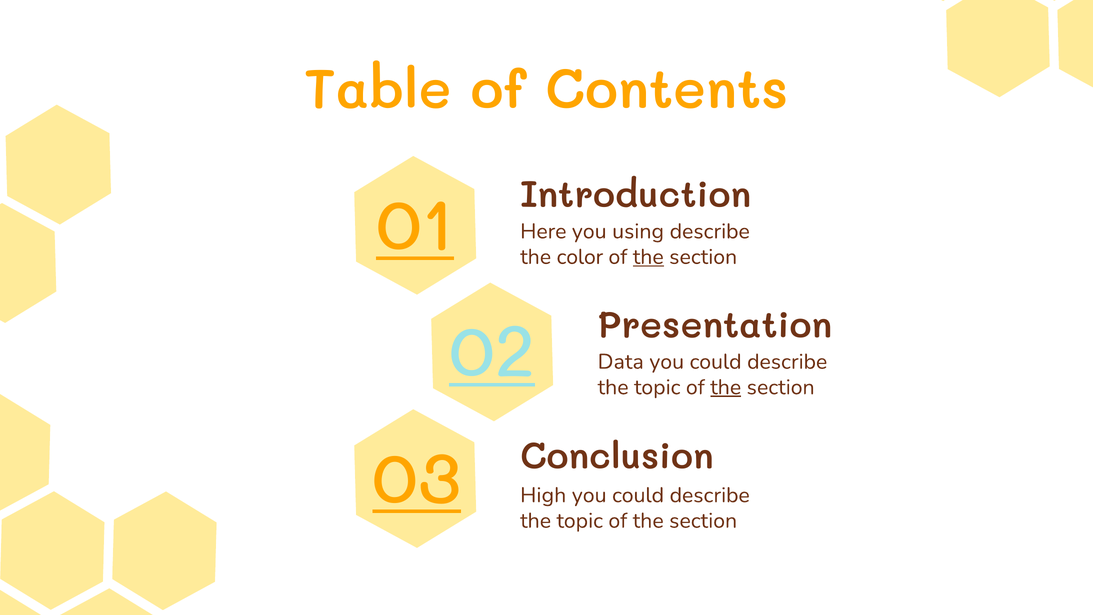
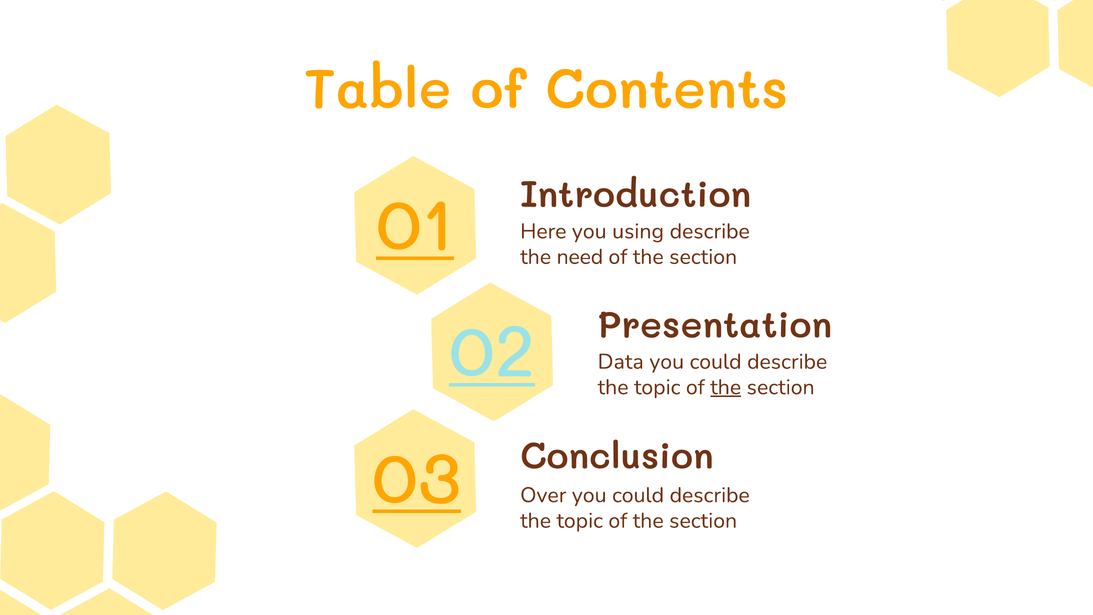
color: color -> need (580, 257)
the underline: present -> none (648, 257)
High: High -> Over (543, 495)
